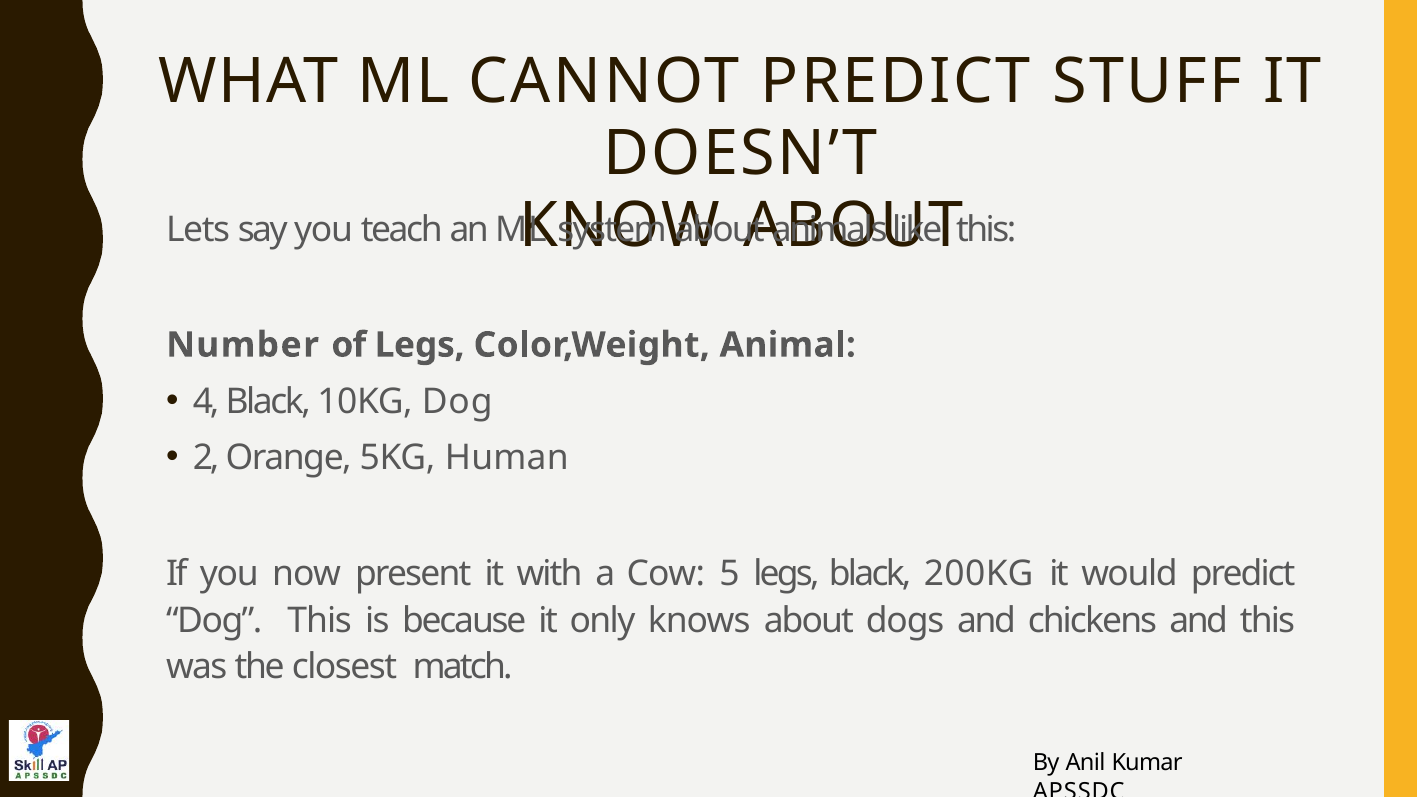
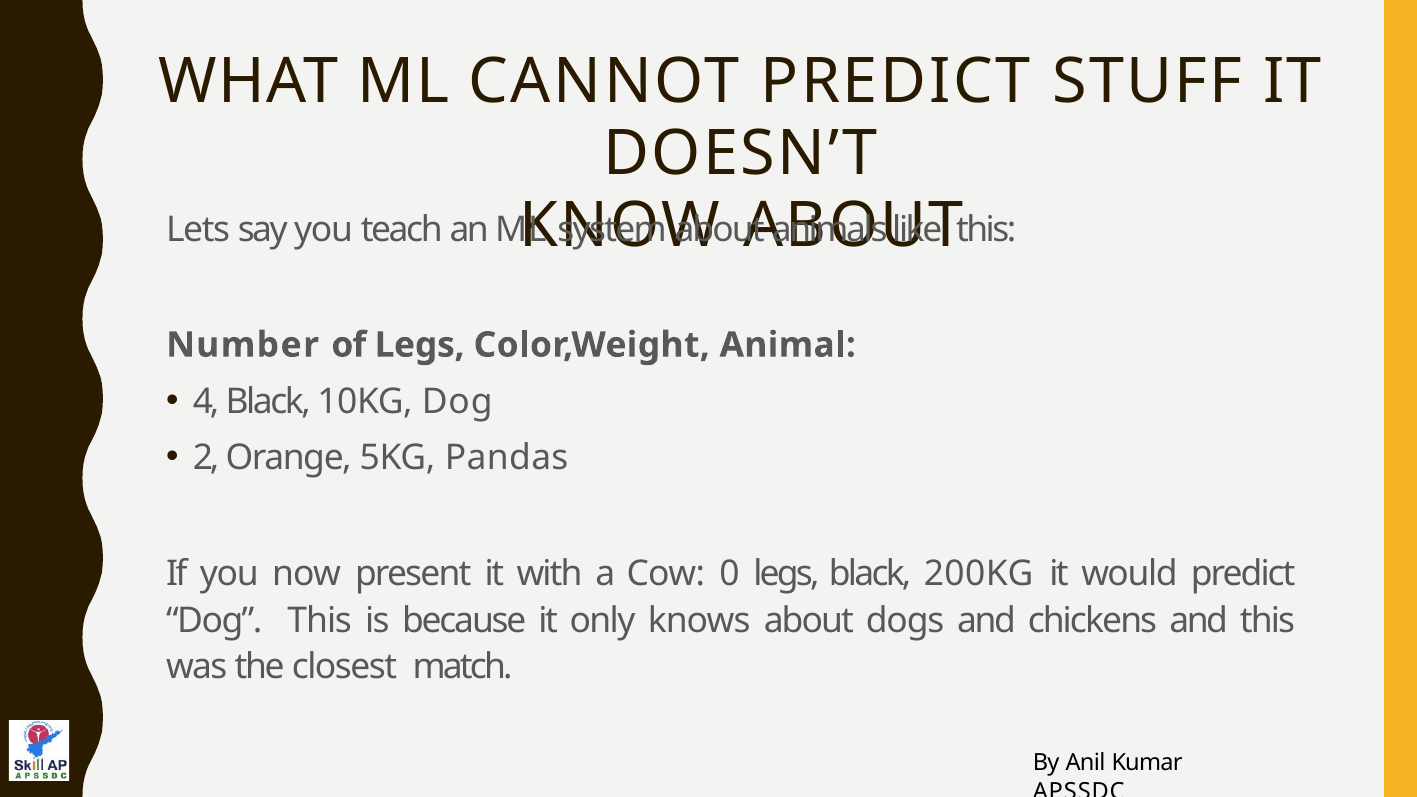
Human: Human -> Pandas (507, 458)
5: 5 -> 0 (729, 574)
